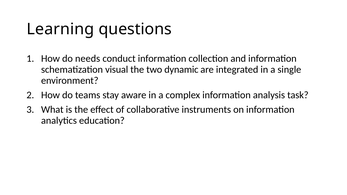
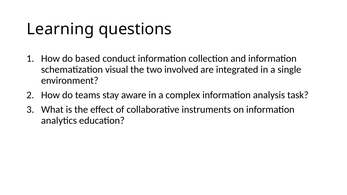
needs: needs -> based (88, 59)
dynamic: dynamic -> involved (181, 70)
